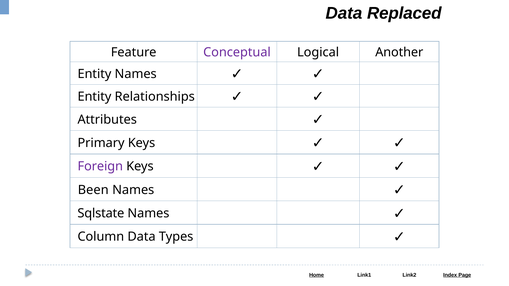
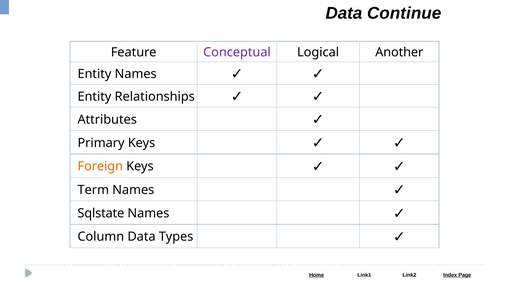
Replaced: Replaced -> Continue (404, 13)
Foreign colour: purple -> orange (100, 167)
Been: Been -> Term (93, 190)
